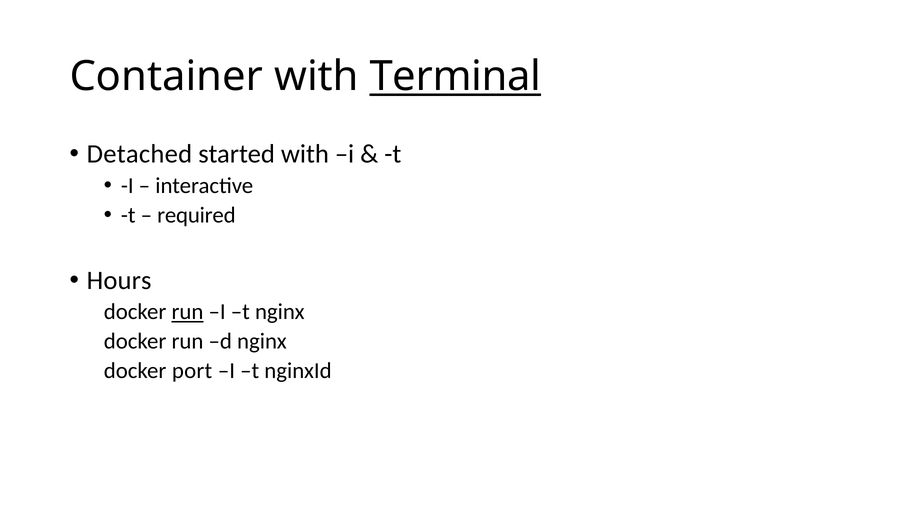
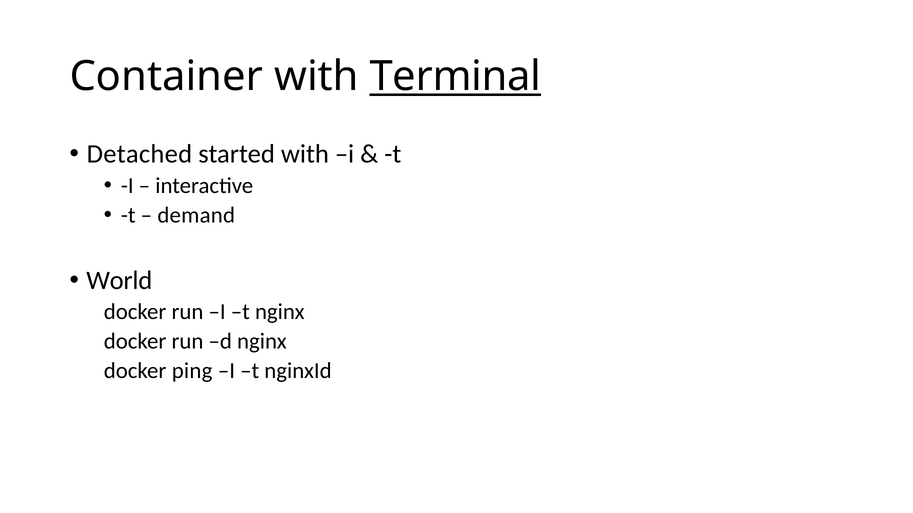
required: required -> demand (196, 215)
Hours: Hours -> World (119, 281)
run underline: present -> none (187, 312)
port: port -> ping (192, 371)
